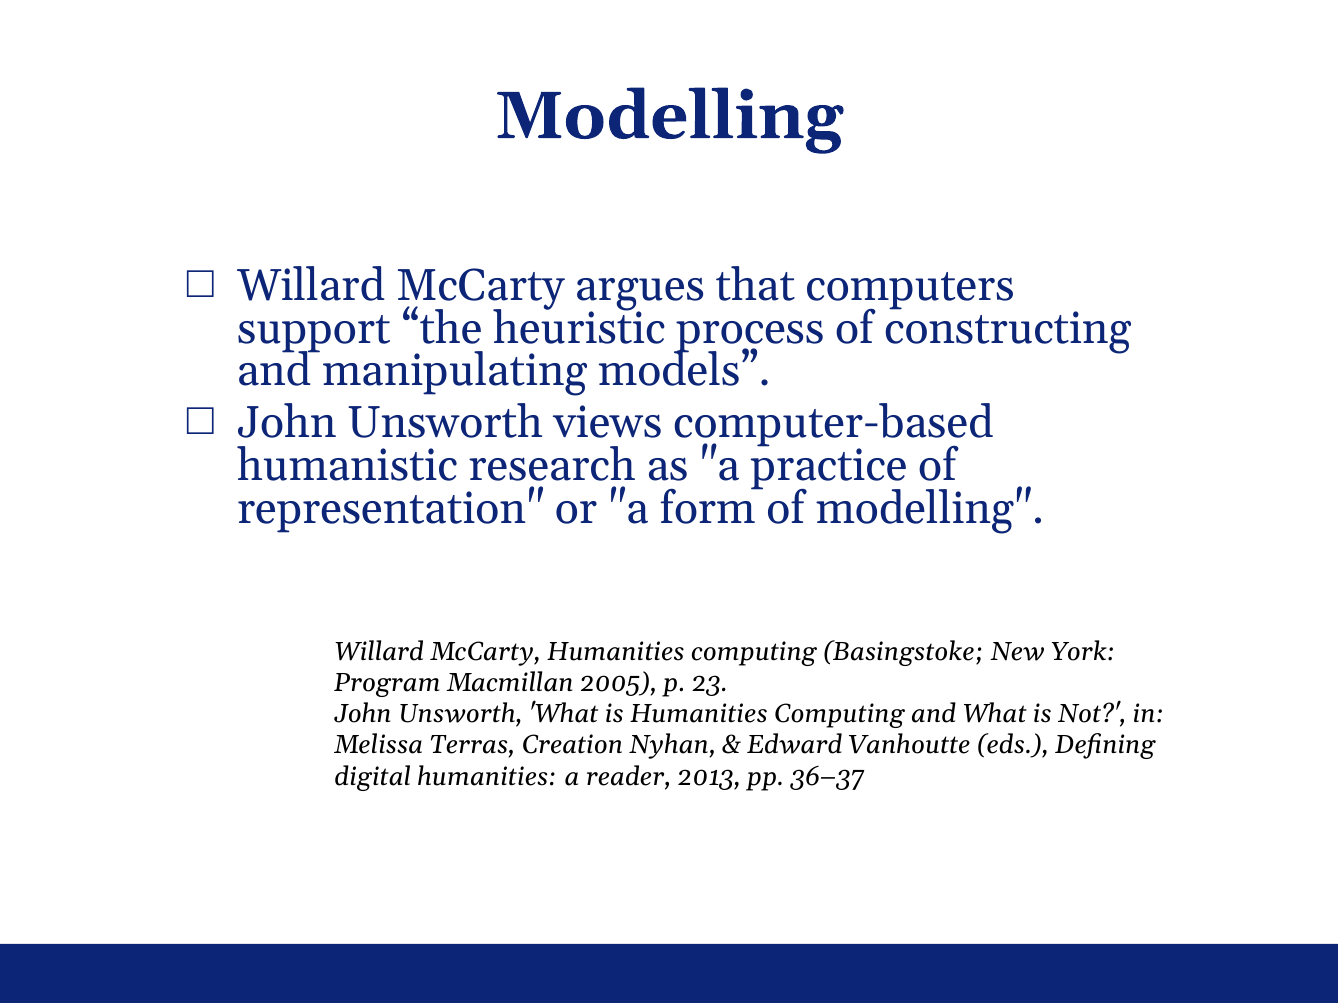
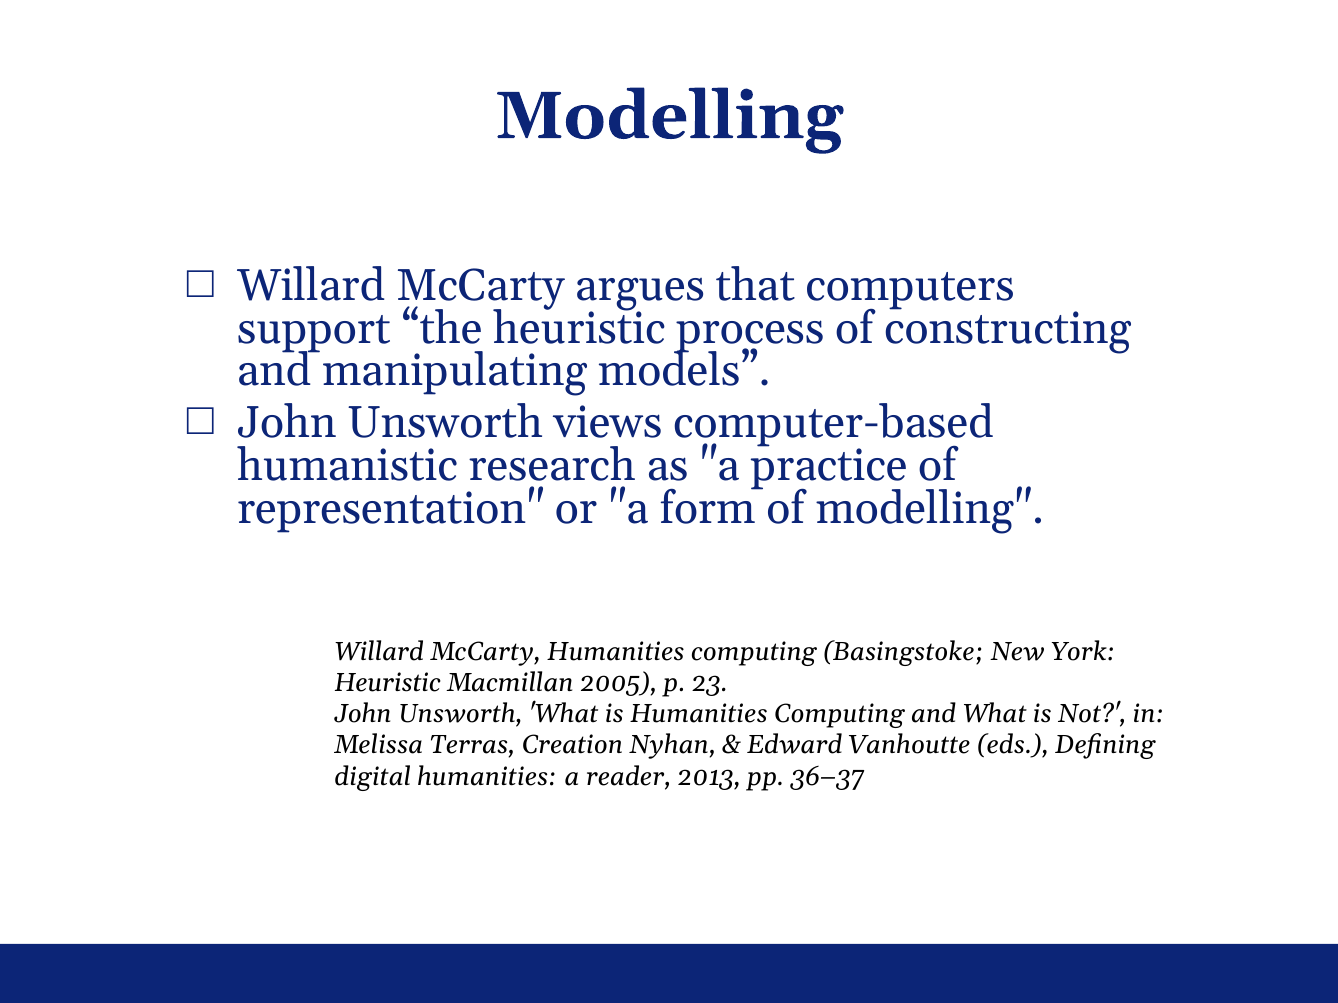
Program: Program -> Heuristic (388, 683)
